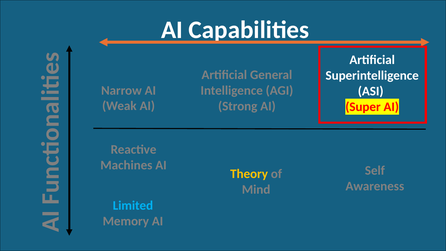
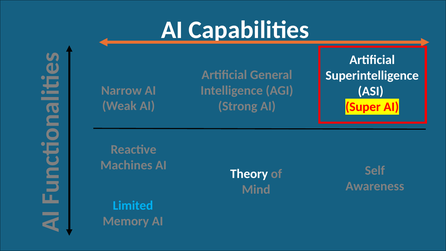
Theory colour: yellow -> white (249, 174)
